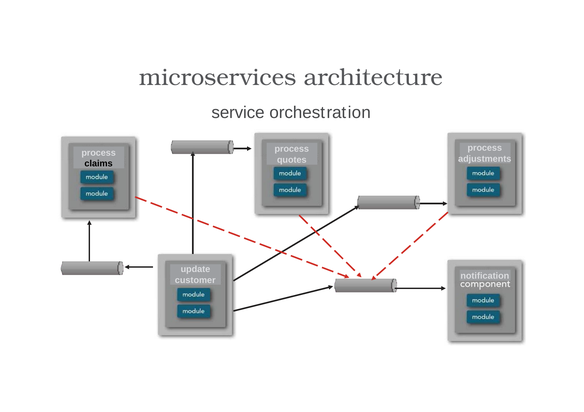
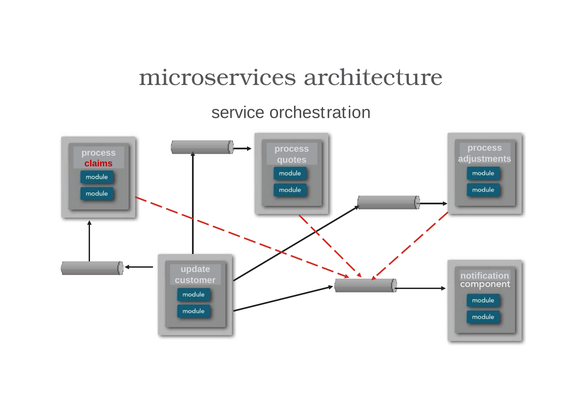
claims colour: black -> red (99, 164)
